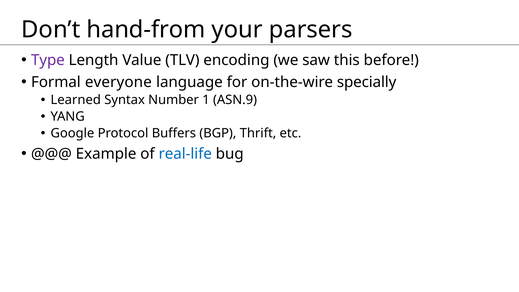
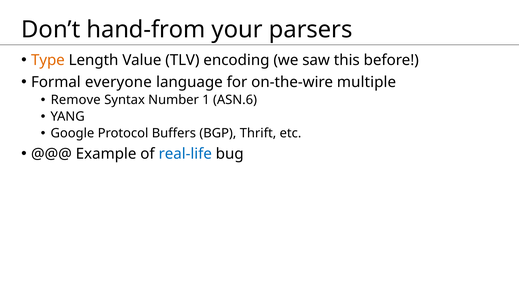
Type colour: purple -> orange (48, 60)
specially: specially -> multiple (367, 82)
Learned: Learned -> Remove (76, 100)
ASN.9: ASN.9 -> ASN.6 (235, 100)
